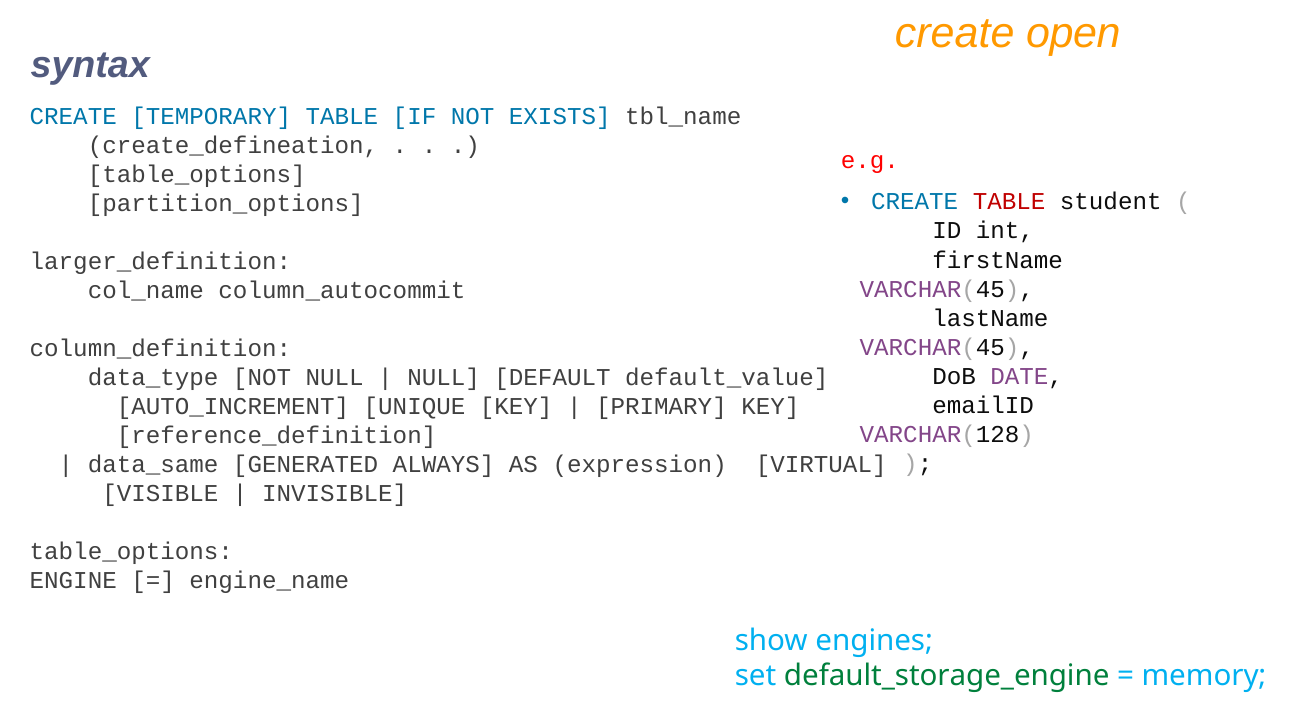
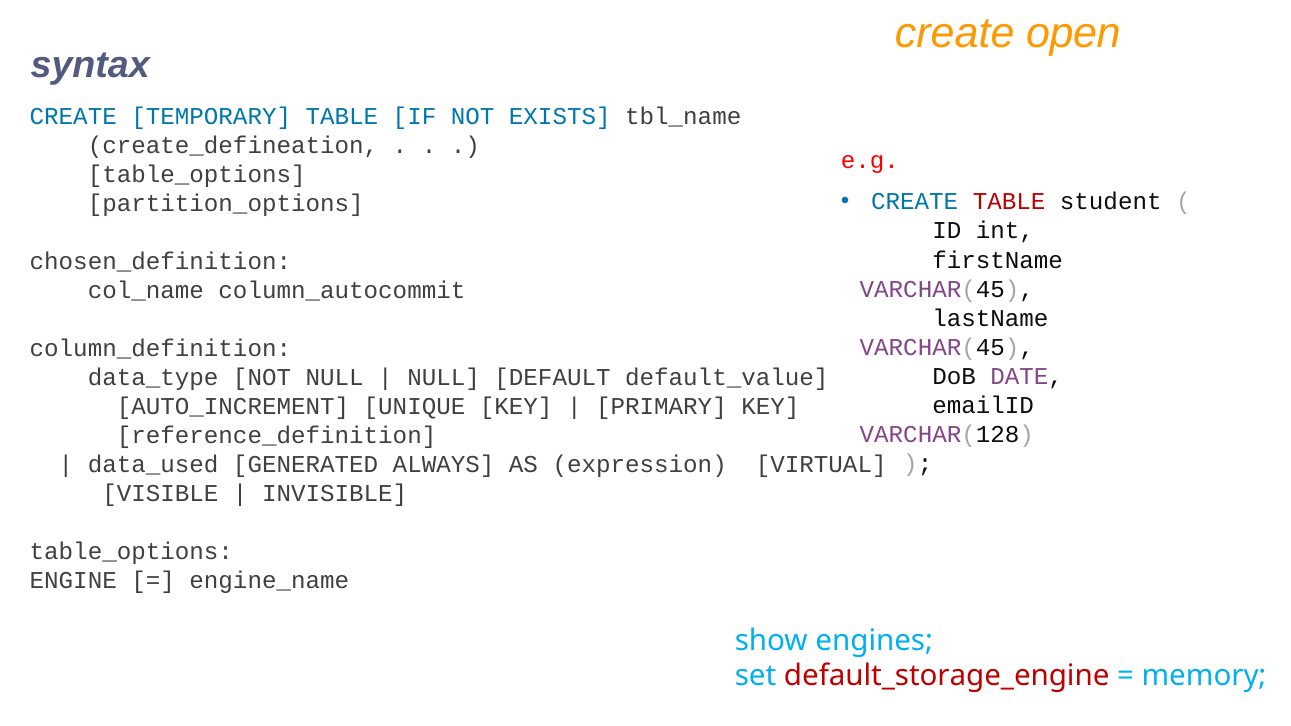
larger_definition: larger_definition -> chosen_definition (160, 262)
data_same: data_same -> data_used (153, 465)
default_storage_engine colour: green -> red (947, 676)
